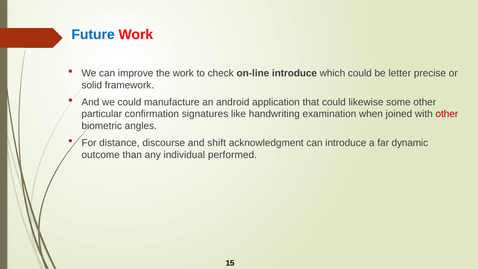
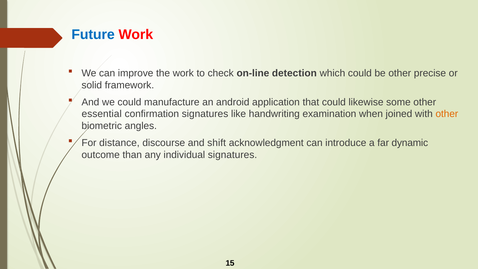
on-line introduce: introduce -> detection (294, 73)
be letter: letter -> other (400, 73)
particular: particular -> essential (102, 114)
other colour: red -> orange (447, 114)
individual performed: performed -> signatures (232, 155)
